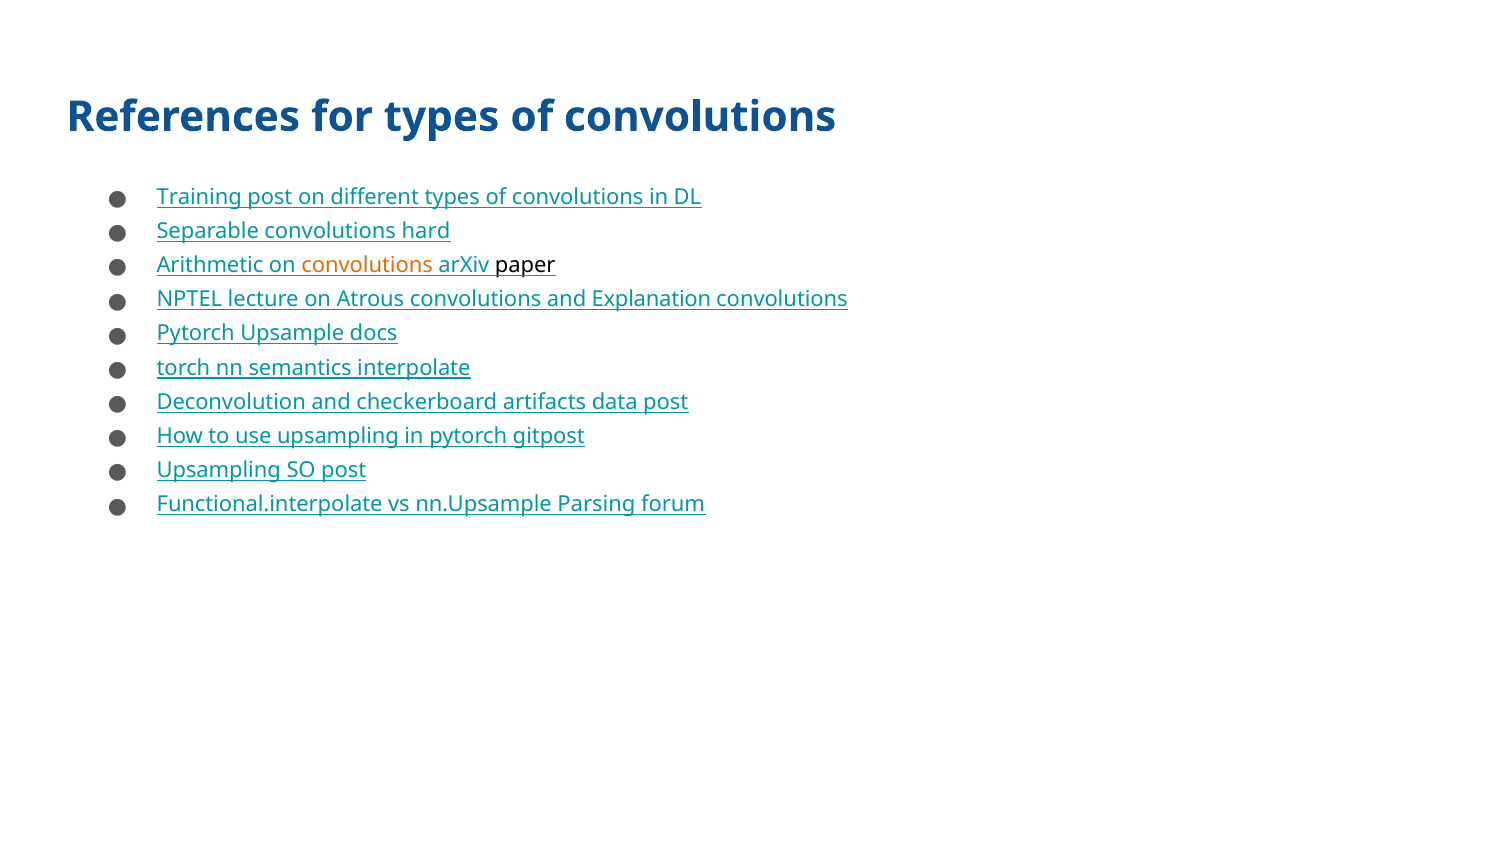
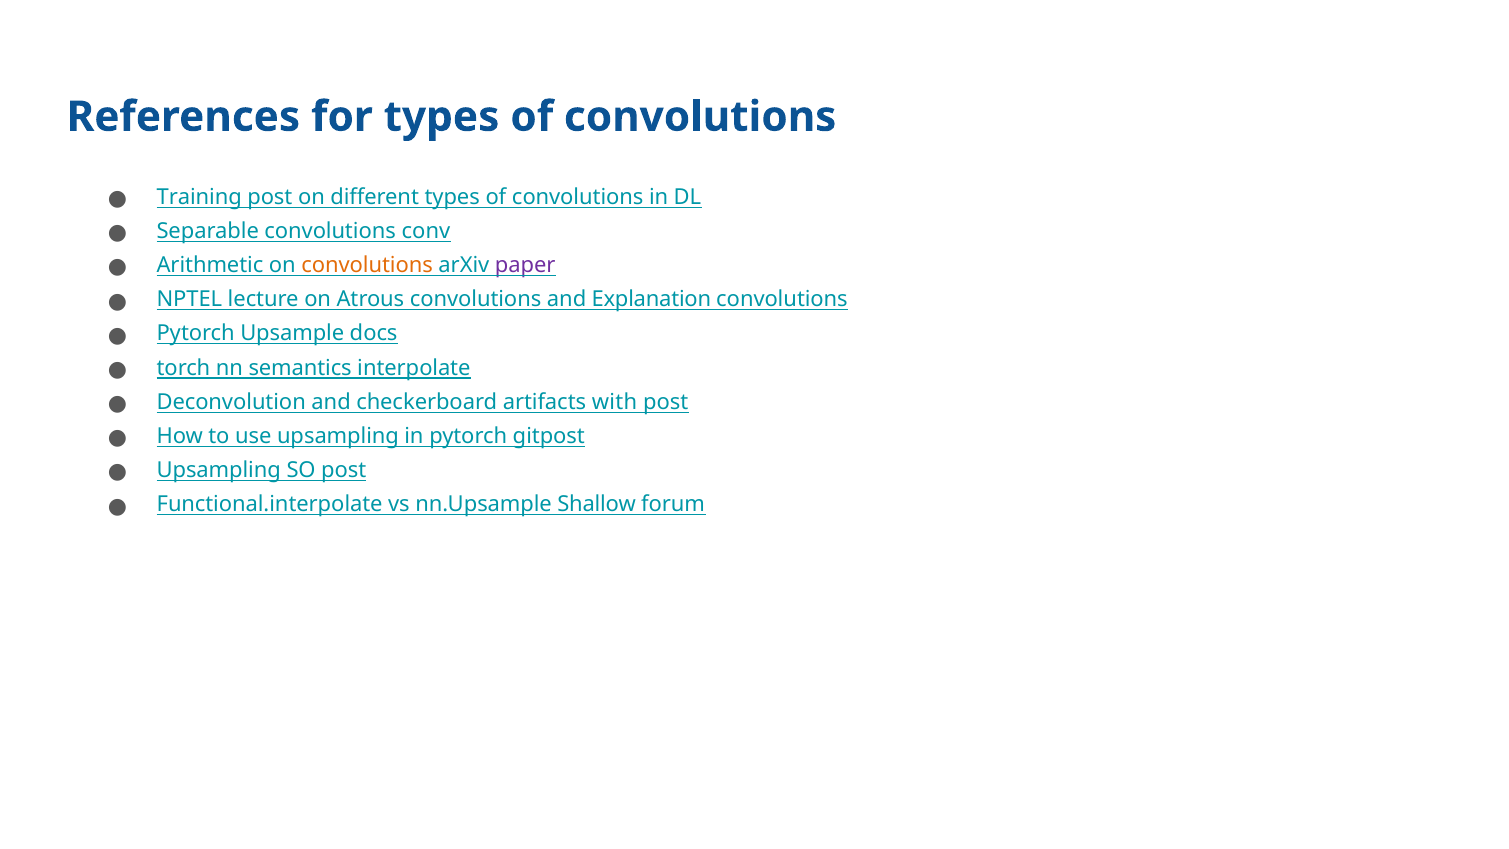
hard: hard -> conv (426, 231)
paper colour: black -> purple (525, 265)
data: data -> with (615, 402)
Parsing: Parsing -> Shallow (597, 504)
